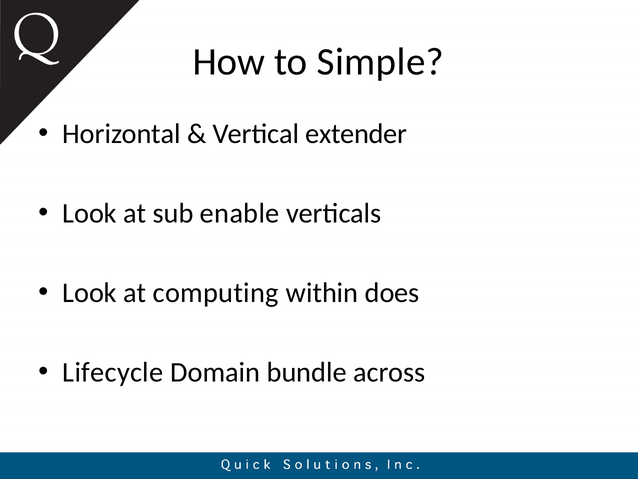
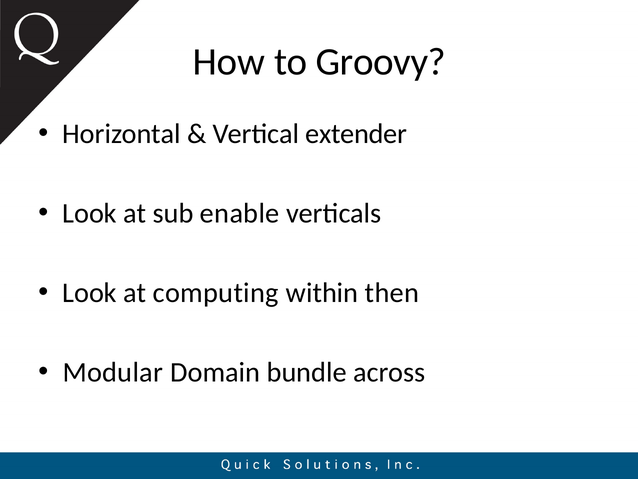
Simple: Simple -> Groovy (381, 62)
does: does -> then (392, 293)
Lifecycle: Lifecycle -> Modular (113, 372)
